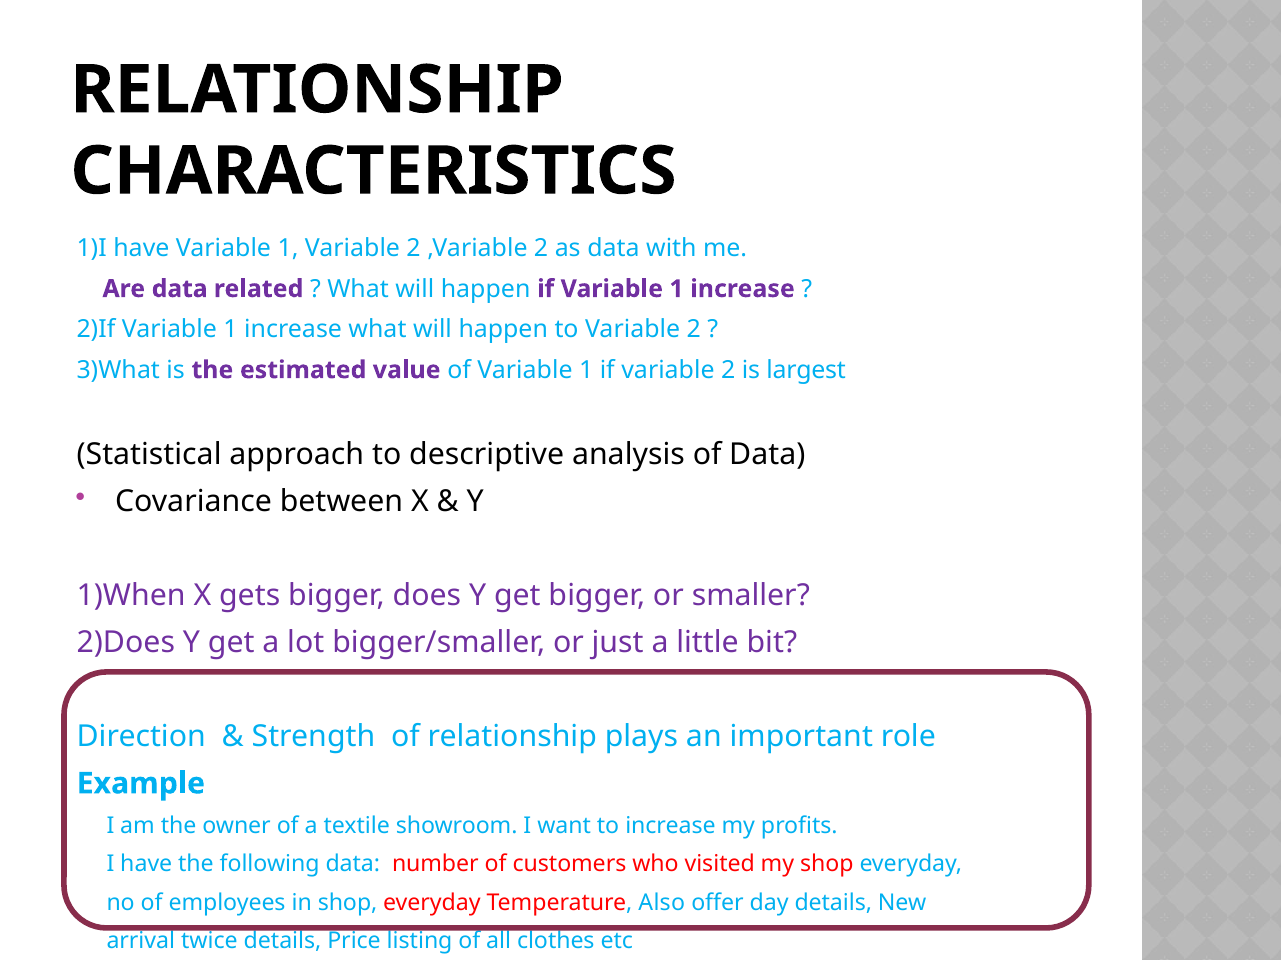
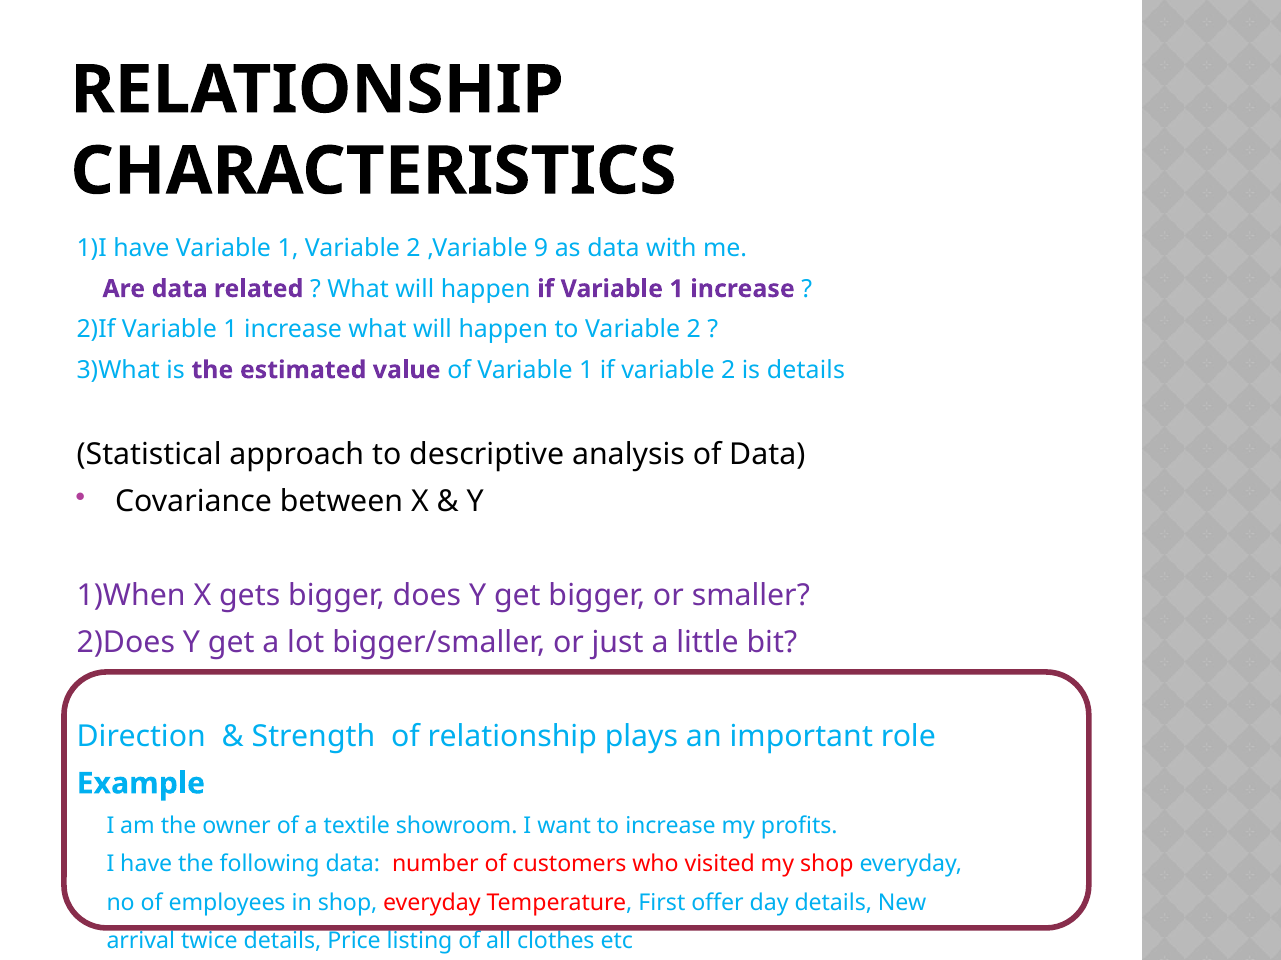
,Variable 2: 2 -> 9 (541, 248)
is largest: largest -> details (806, 370)
Also: Also -> First (662, 903)
